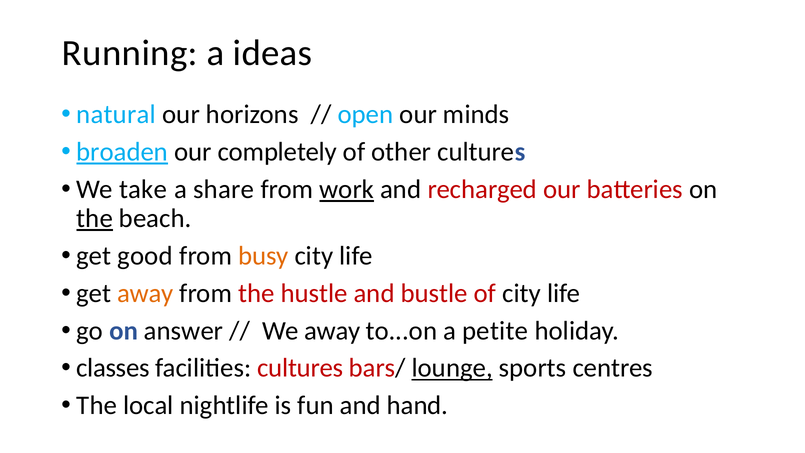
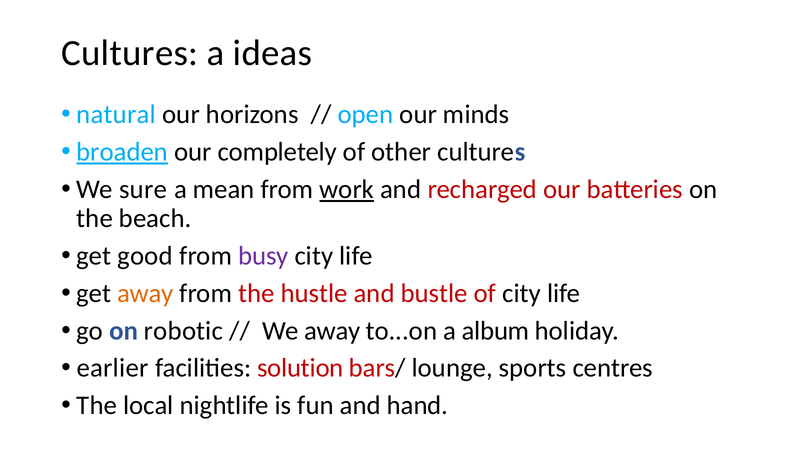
Running: Running -> Cultures (130, 53)
take: take -> sure (143, 189)
share: share -> mean (224, 189)
the underline: present -> none (95, 218)
busy colour: orange -> purple (263, 256)
answer: answer -> robotic (184, 331)
petite: petite -> album (495, 331)
classes: classes -> earlier (113, 368)
facilities cultures: cultures -> solution (300, 368)
lounge underline: present -> none (452, 368)
